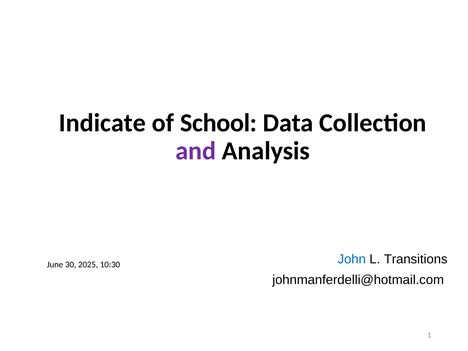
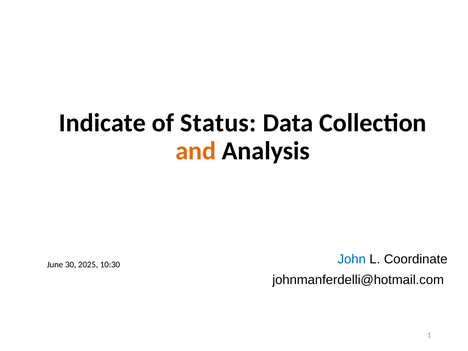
School: School -> Status (218, 123)
and colour: purple -> orange (196, 151)
Transitions: Transitions -> Coordinate (416, 259)
